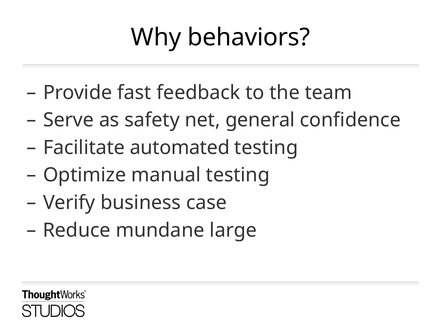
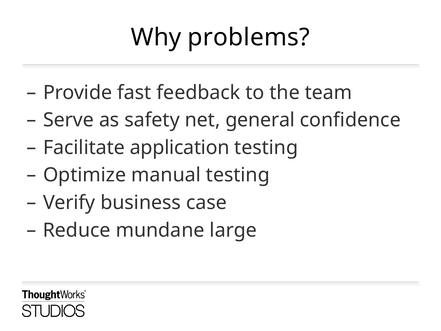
behaviors: behaviors -> problems (249, 37)
automated: automated -> application (180, 147)
